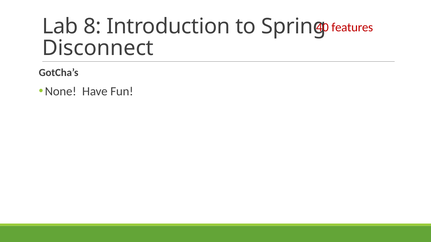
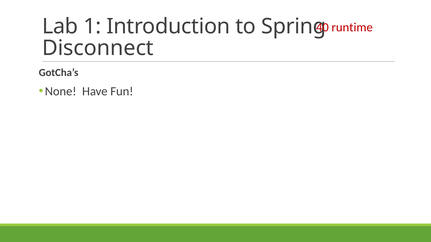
8: 8 -> 1 (92, 26)
features: features -> runtime (352, 27)
